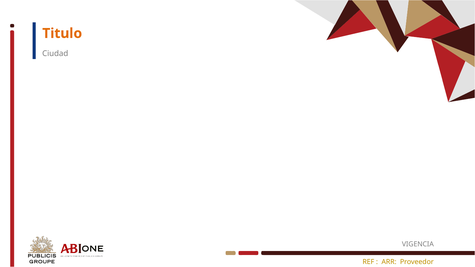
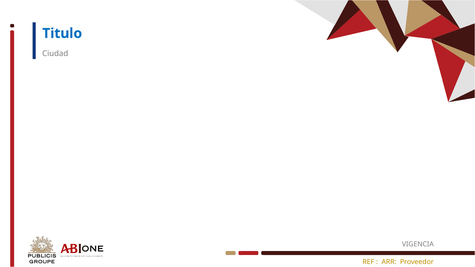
Titulo colour: orange -> blue (62, 33)
